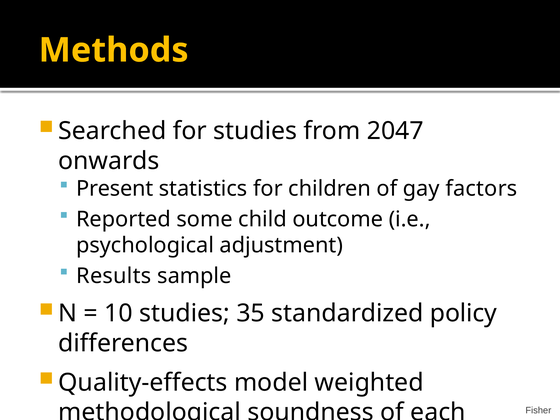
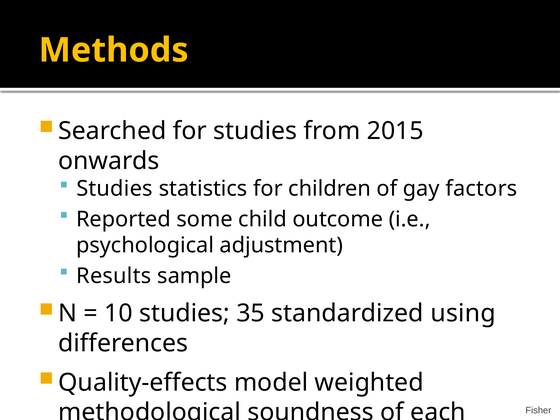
2047: 2047 -> 2015 (395, 131)
Present: Present -> Studies (115, 189)
policy: policy -> using (463, 313)
